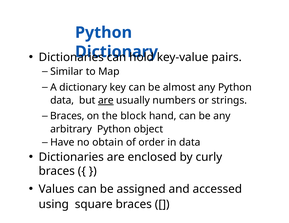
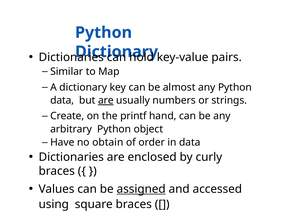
Braces: Braces -> Create (67, 116)
block: block -> printf (133, 116)
assigned underline: none -> present (141, 189)
